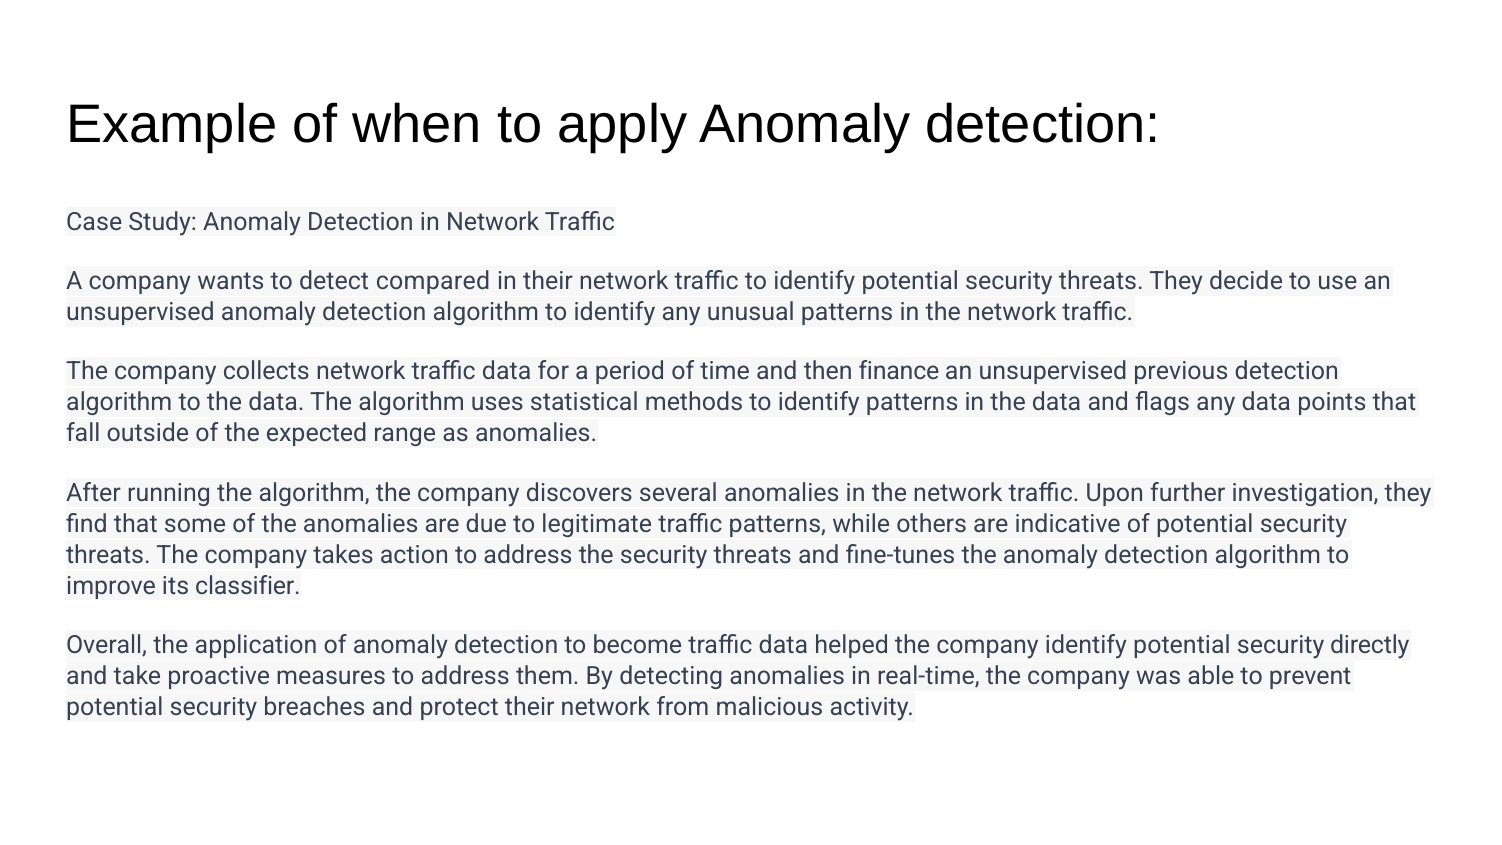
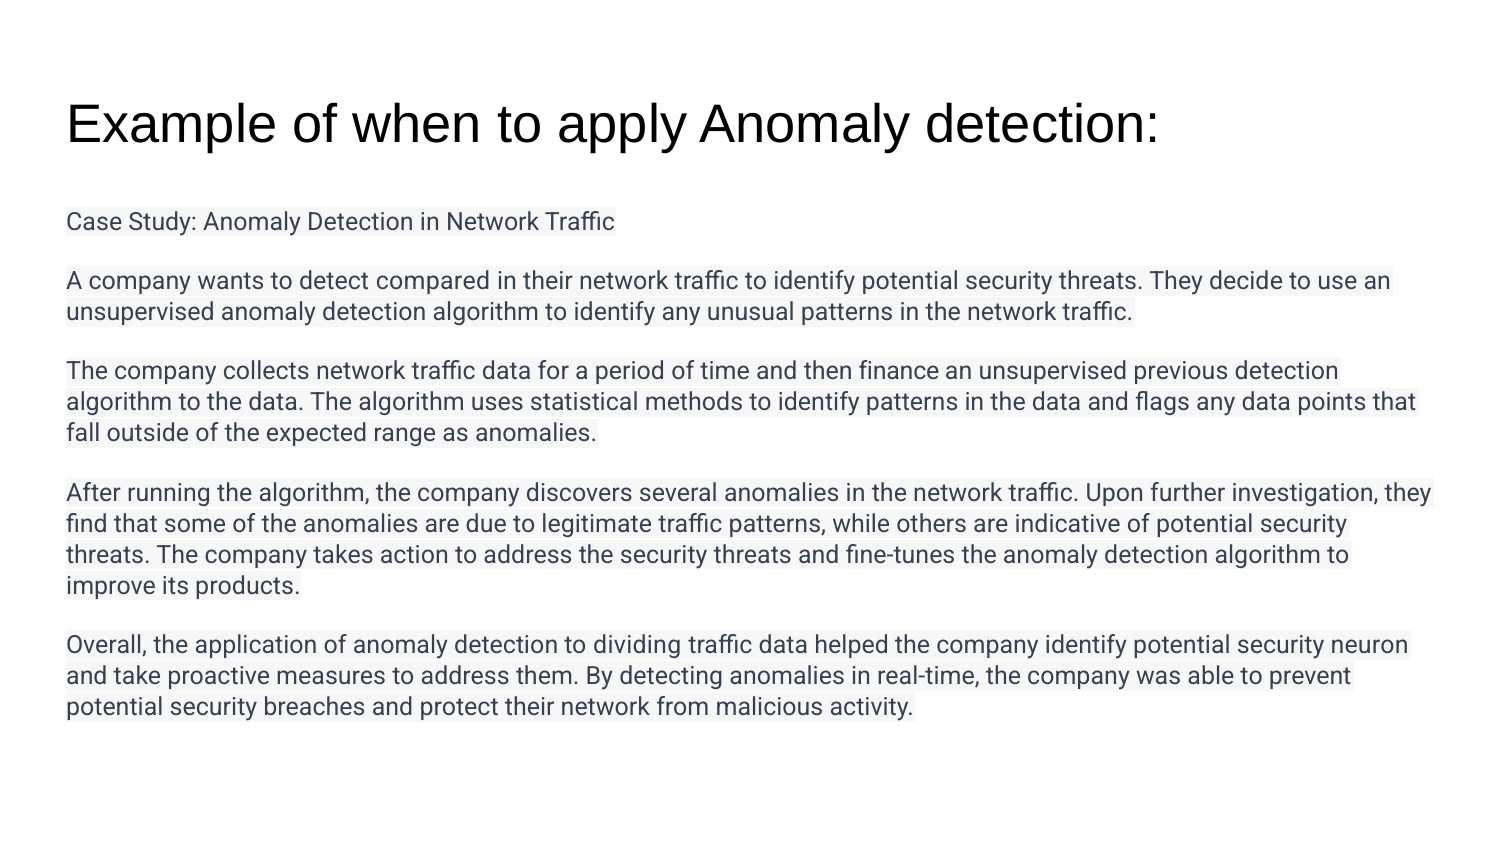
classifier: classifier -> products (248, 586)
become: become -> dividing (637, 645)
directly: directly -> neuron (1370, 645)
